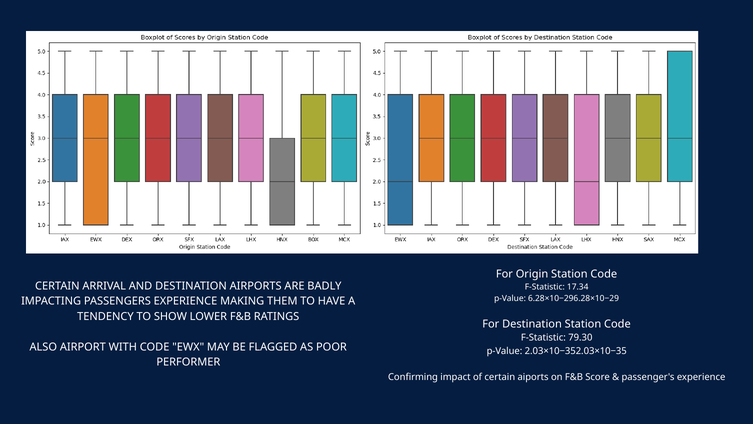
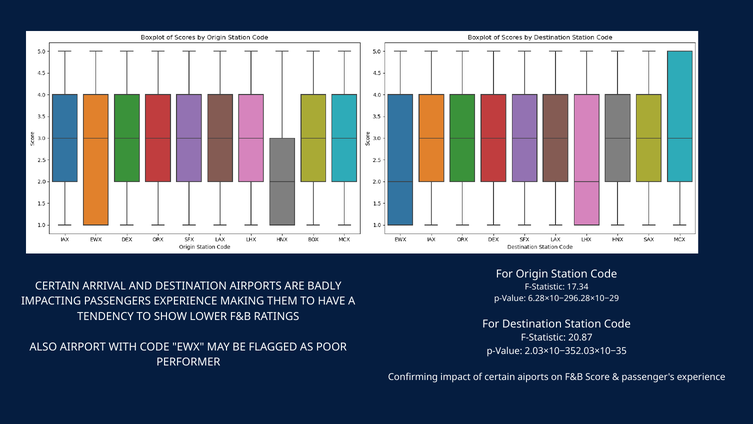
79.30: 79.30 -> 20.87 (580, 338)
